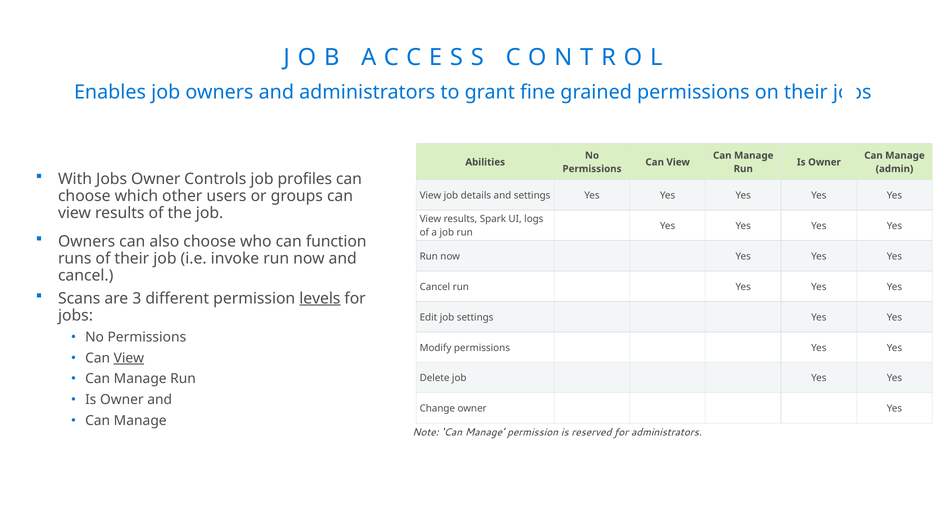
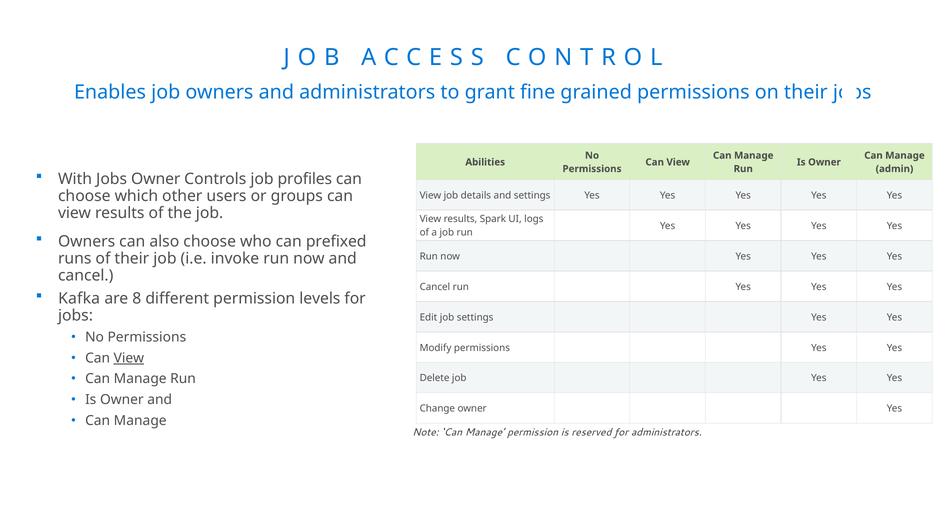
function: function -> prefixed (336, 241)
Scans: Scans -> Kafka (79, 298)
3: 3 -> 8 (137, 298)
levels underline: present -> none (320, 298)
